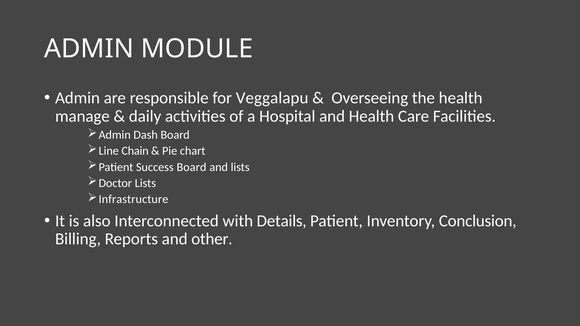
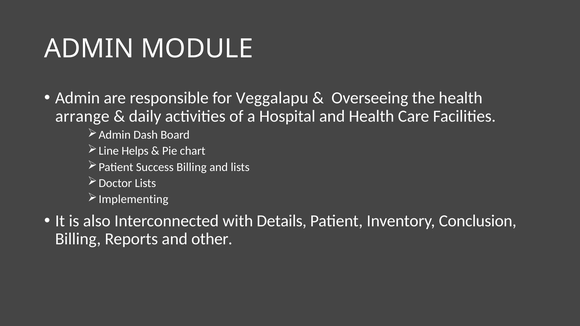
manage: manage -> arrange (82, 116)
Chain: Chain -> Helps (135, 151)
Success Board: Board -> Billing (192, 167)
Infrastructure: Infrastructure -> Implementing (133, 199)
